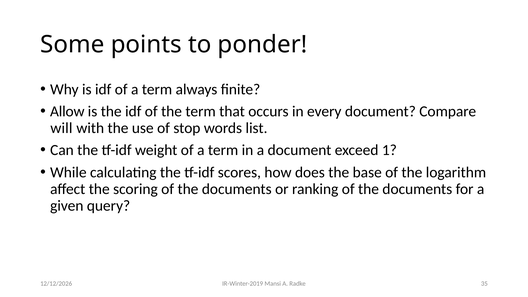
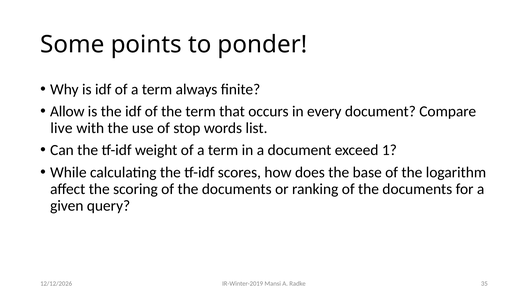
will: will -> live (61, 128)
